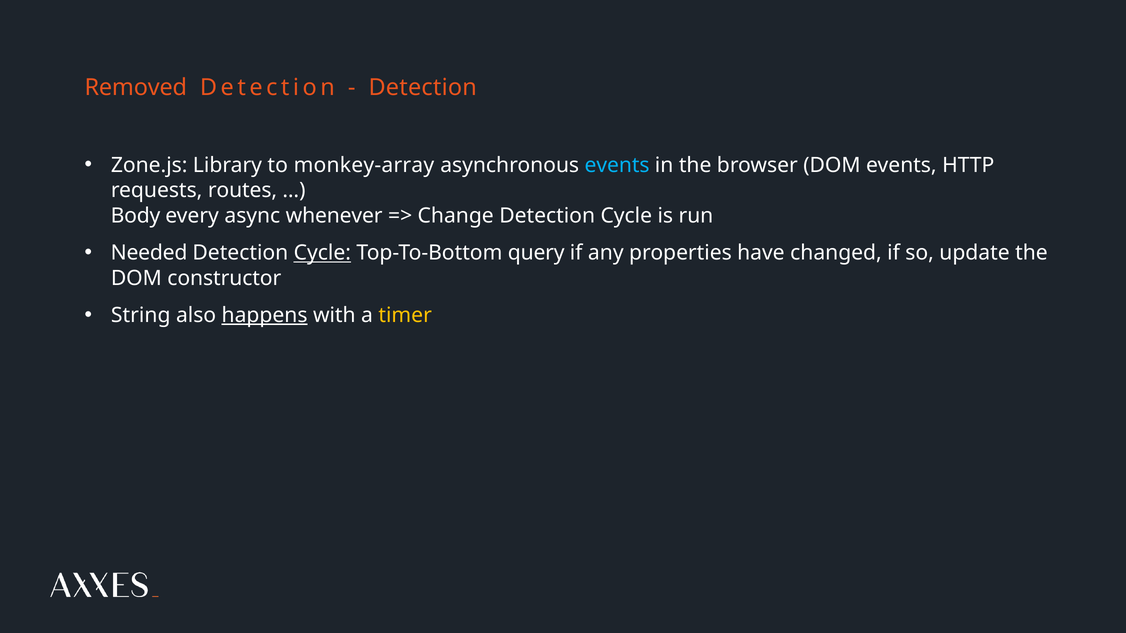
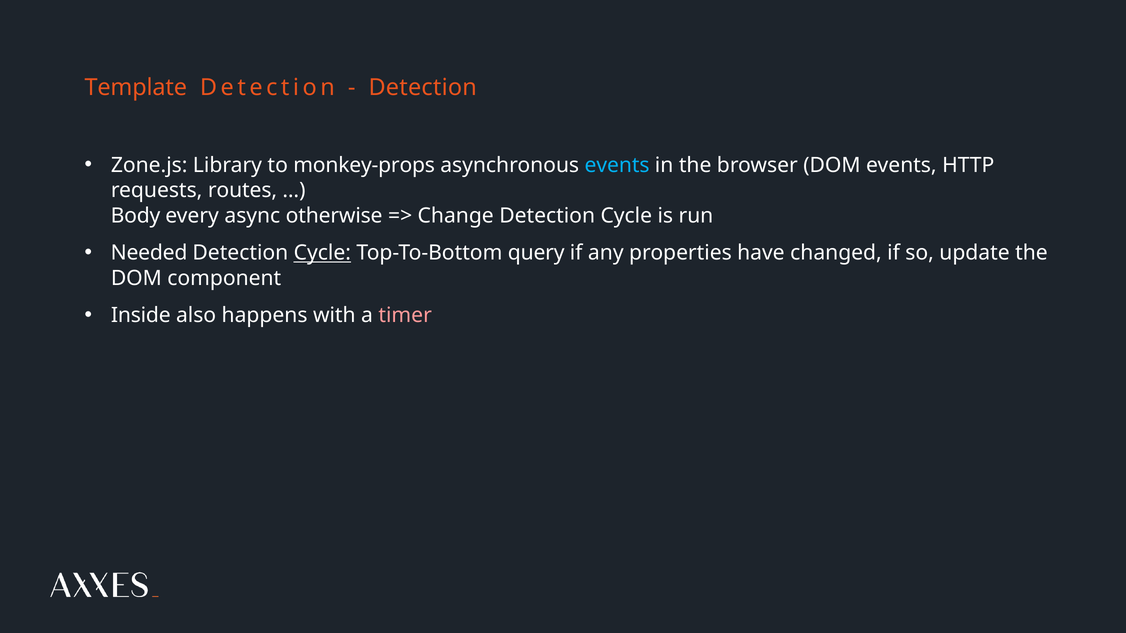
Removed: Removed -> Template (136, 87)
monkey-array: monkey-array -> monkey-props (364, 165)
whenever: whenever -> otherwise (334, 216)
constructor: constructor -> component (224, 278)
String: String -> Inside (141, 315)
happens underline: present -> none (265, 315)
timer colour: yellow -> pink (405, 315)
